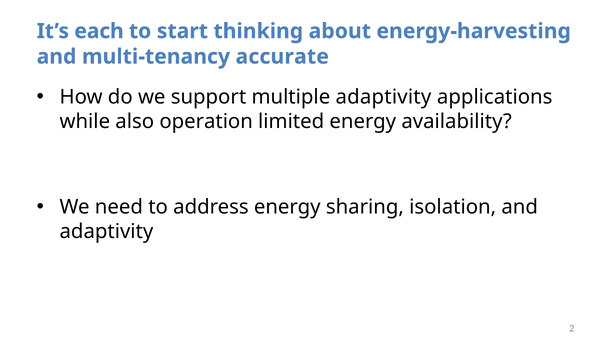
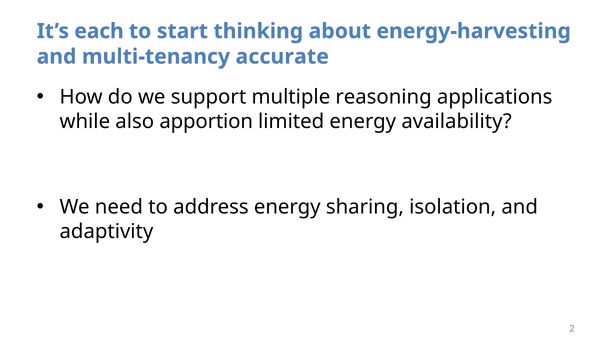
multiple adaptivity: adaptivity -> reasoning (384, 97)
operation: operation -> apportion (206, 121)
